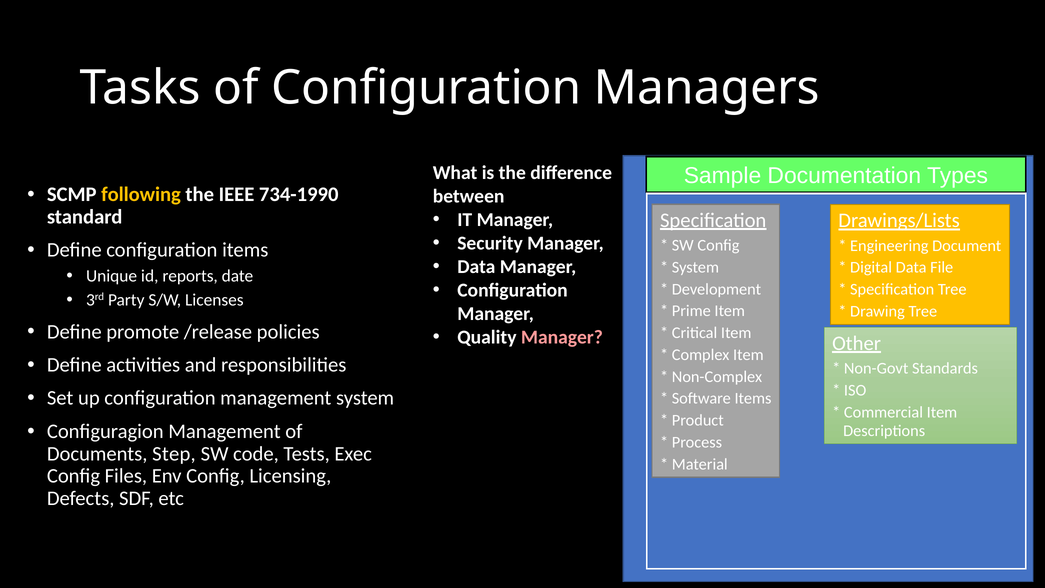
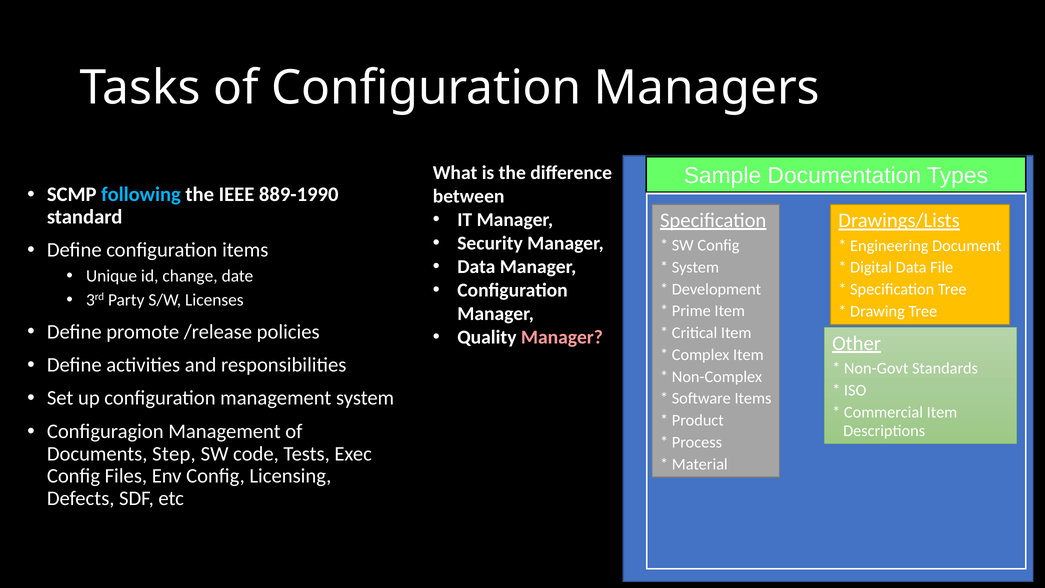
following colour: yellow -> light blue (141, 194)
734-1990: 734-1990 -> 889-1990 (299, 194)
reports: reports -> change (190, 276)
